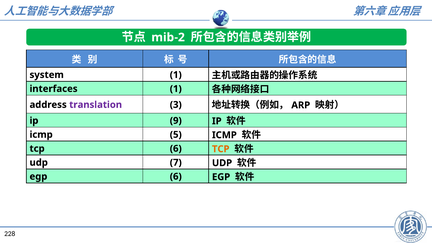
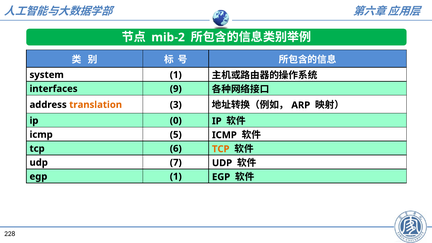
interfaces 1: 1 -> 9 (176, 89)
translation colour: purple -> orange (96, 105)
9: 9 -> 0 (176, 121)
egp 6: 6 -> 1 (176, 177)
